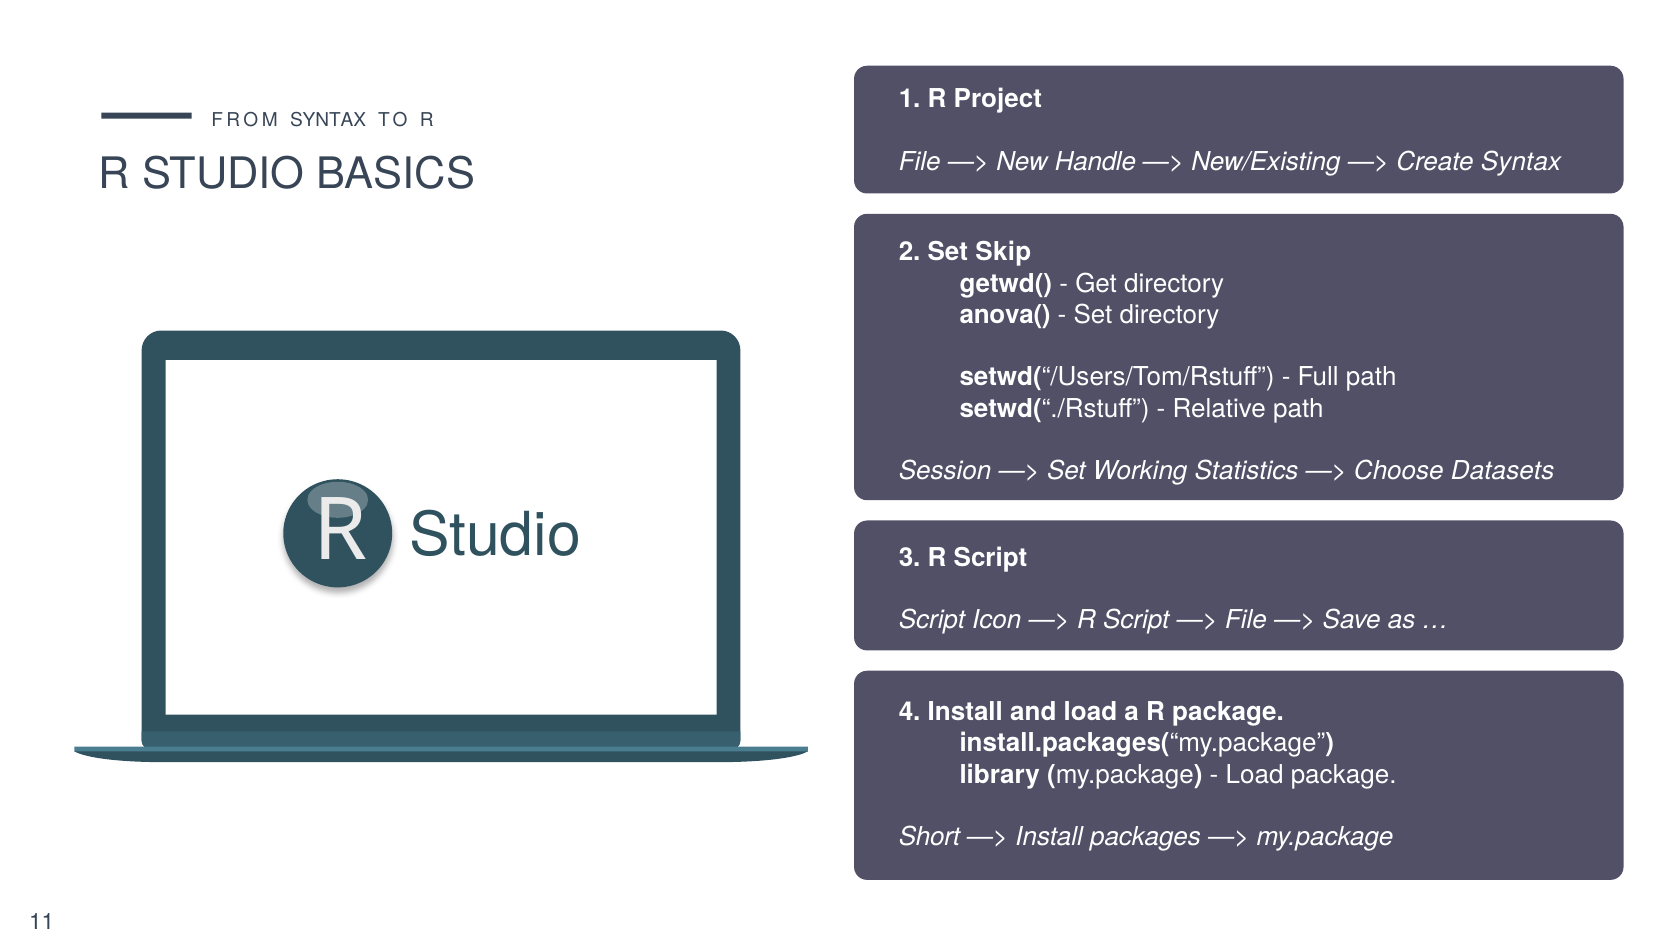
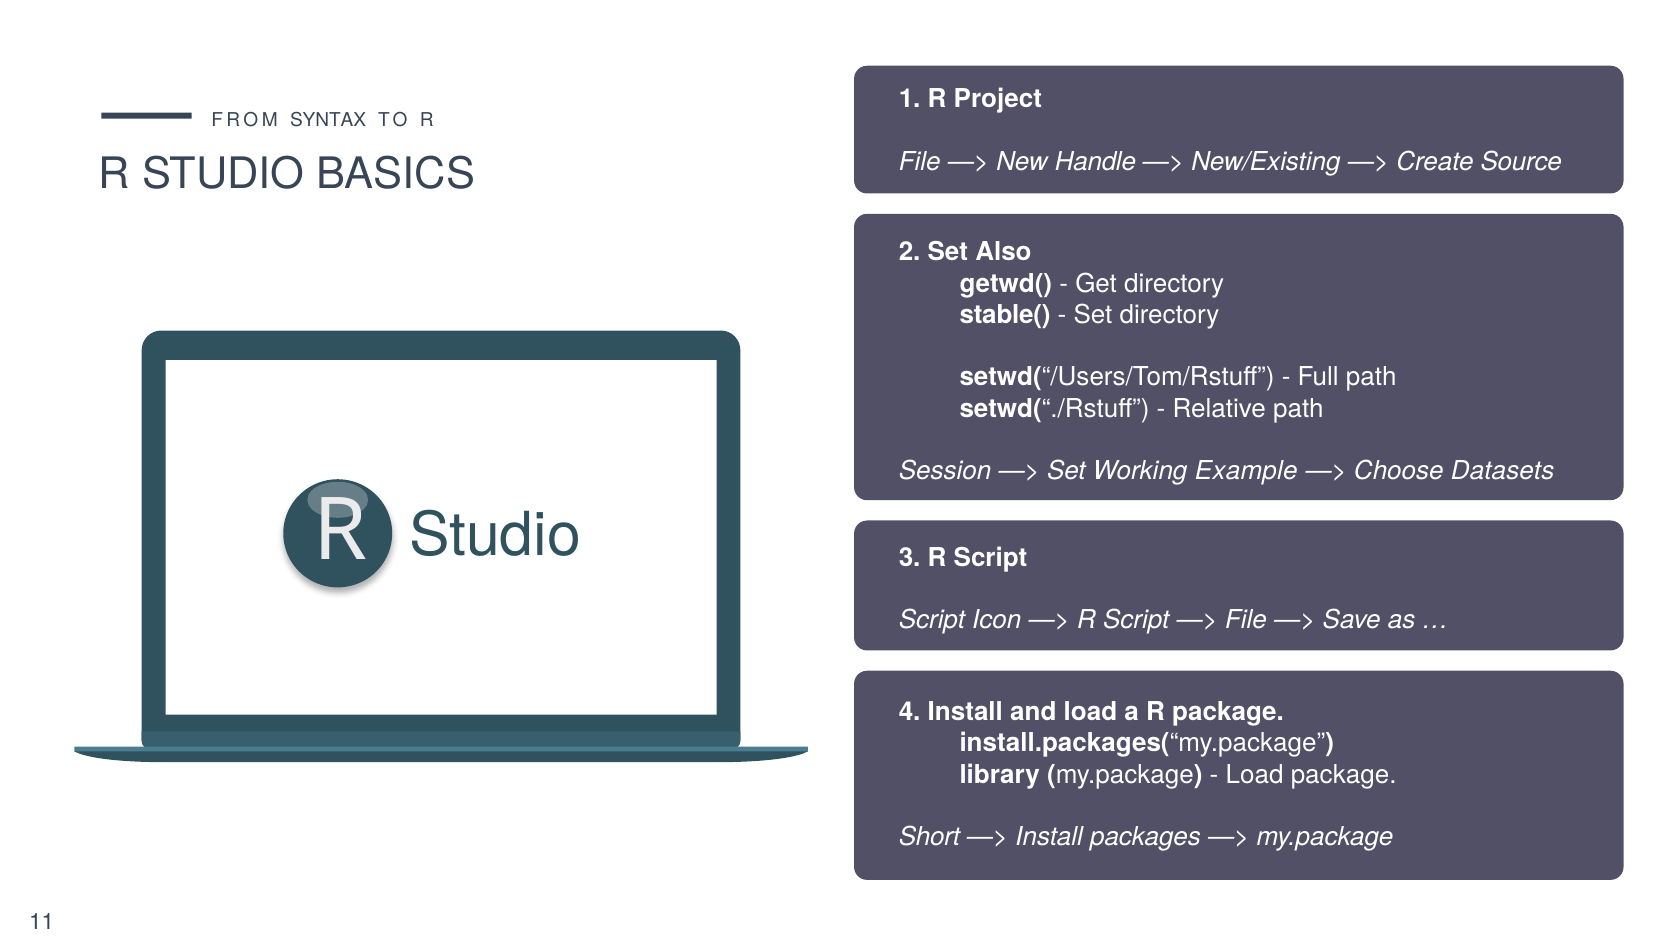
Create Syntax: Syntax -> Source (1521, 162)
Skip: Skip -> Also (1003, 253)
anova(: anova( -> stable( (1005, 315)
Statistics: Statistics -> Example (1246, 471)
